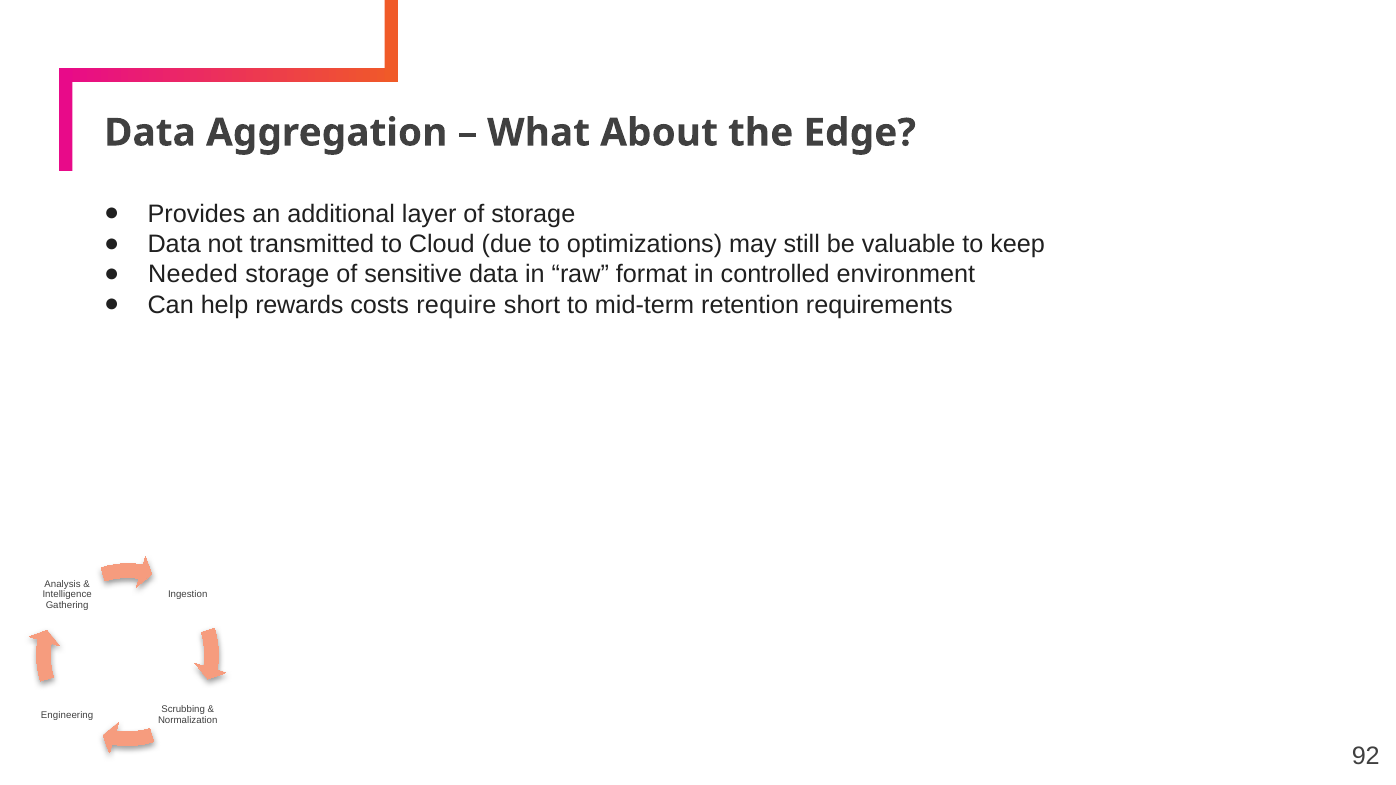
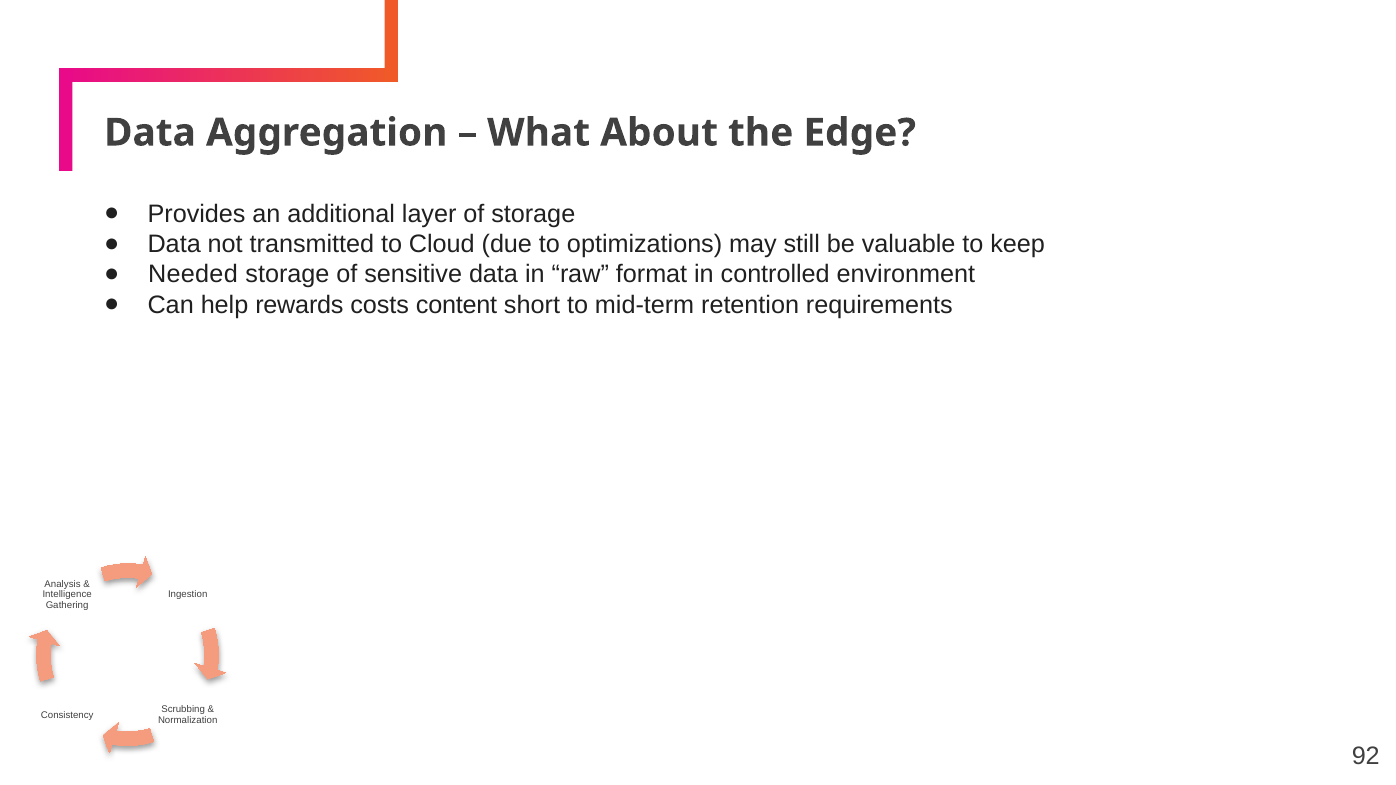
require: require -> content (457, 305)
Engineering: Engineering -> Consistency (67, 715)
